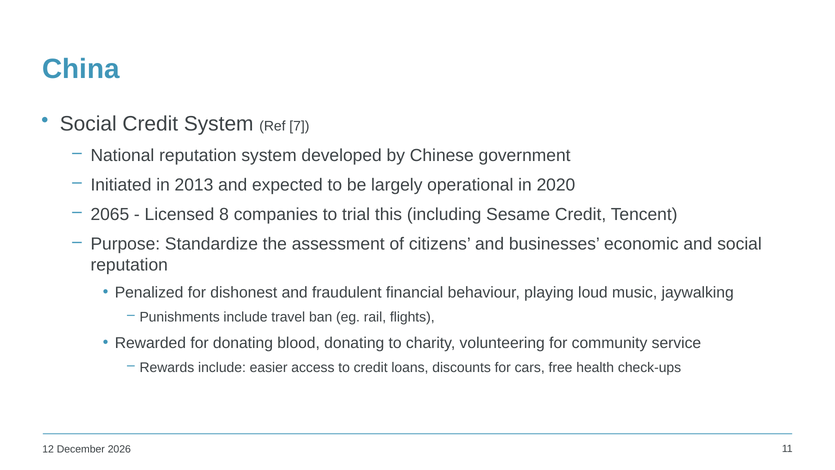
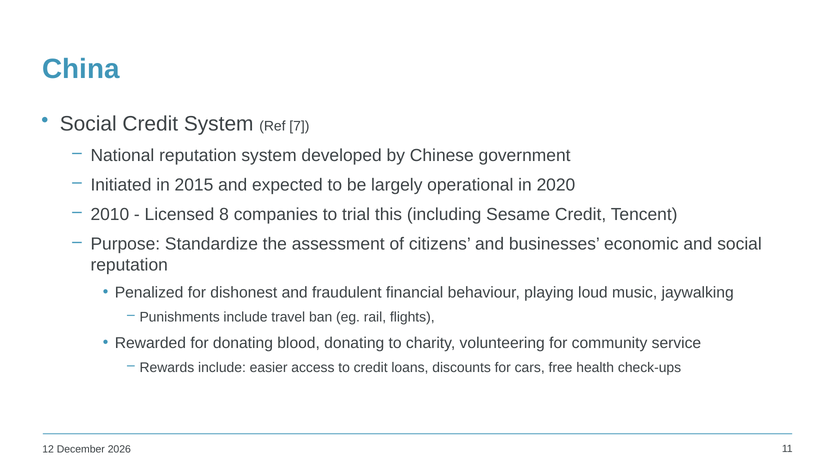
2013: 2013 -> 2015 (194, 185)
2065: 2065 -> 2010 (110, 214)
